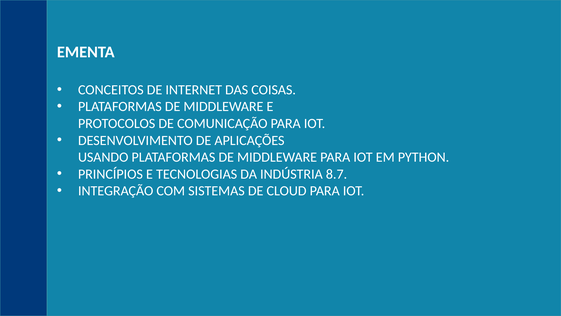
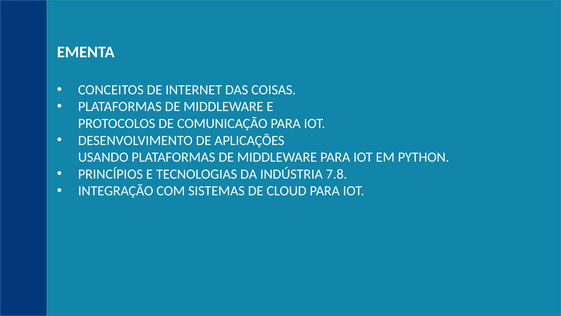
8.7: 8.7 -> 7.8 (337, 174)
